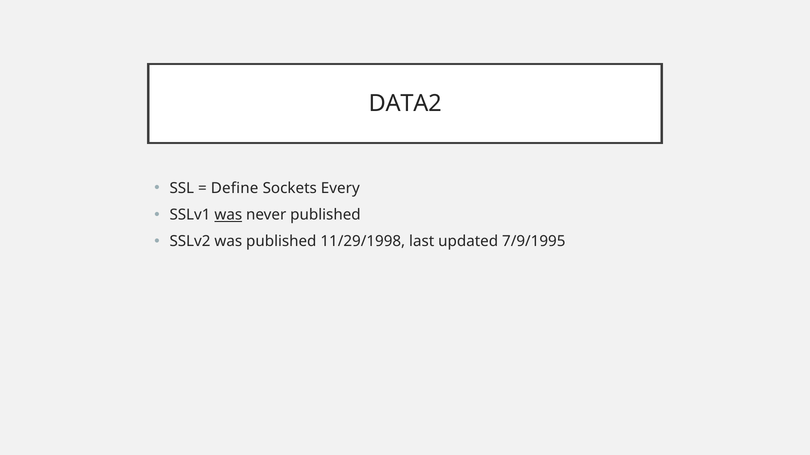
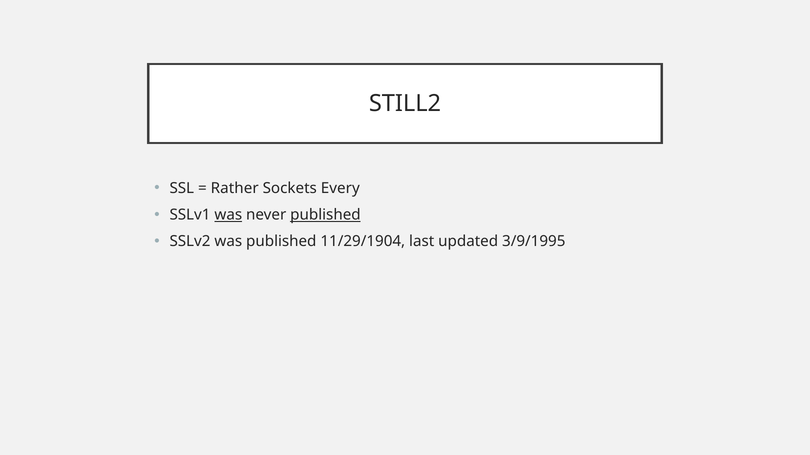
DATA2: DATA2 -> STILL2 (405, 103)
Define: Define -> Rather (235, 188)
published underline: none -> present (325, 215)
11/29/1998: 11/29/1998 -> 11/29/1904 (363, 242)
7/9/1995: 7/9/1995 -> 3/9/1995 (534, 242)
